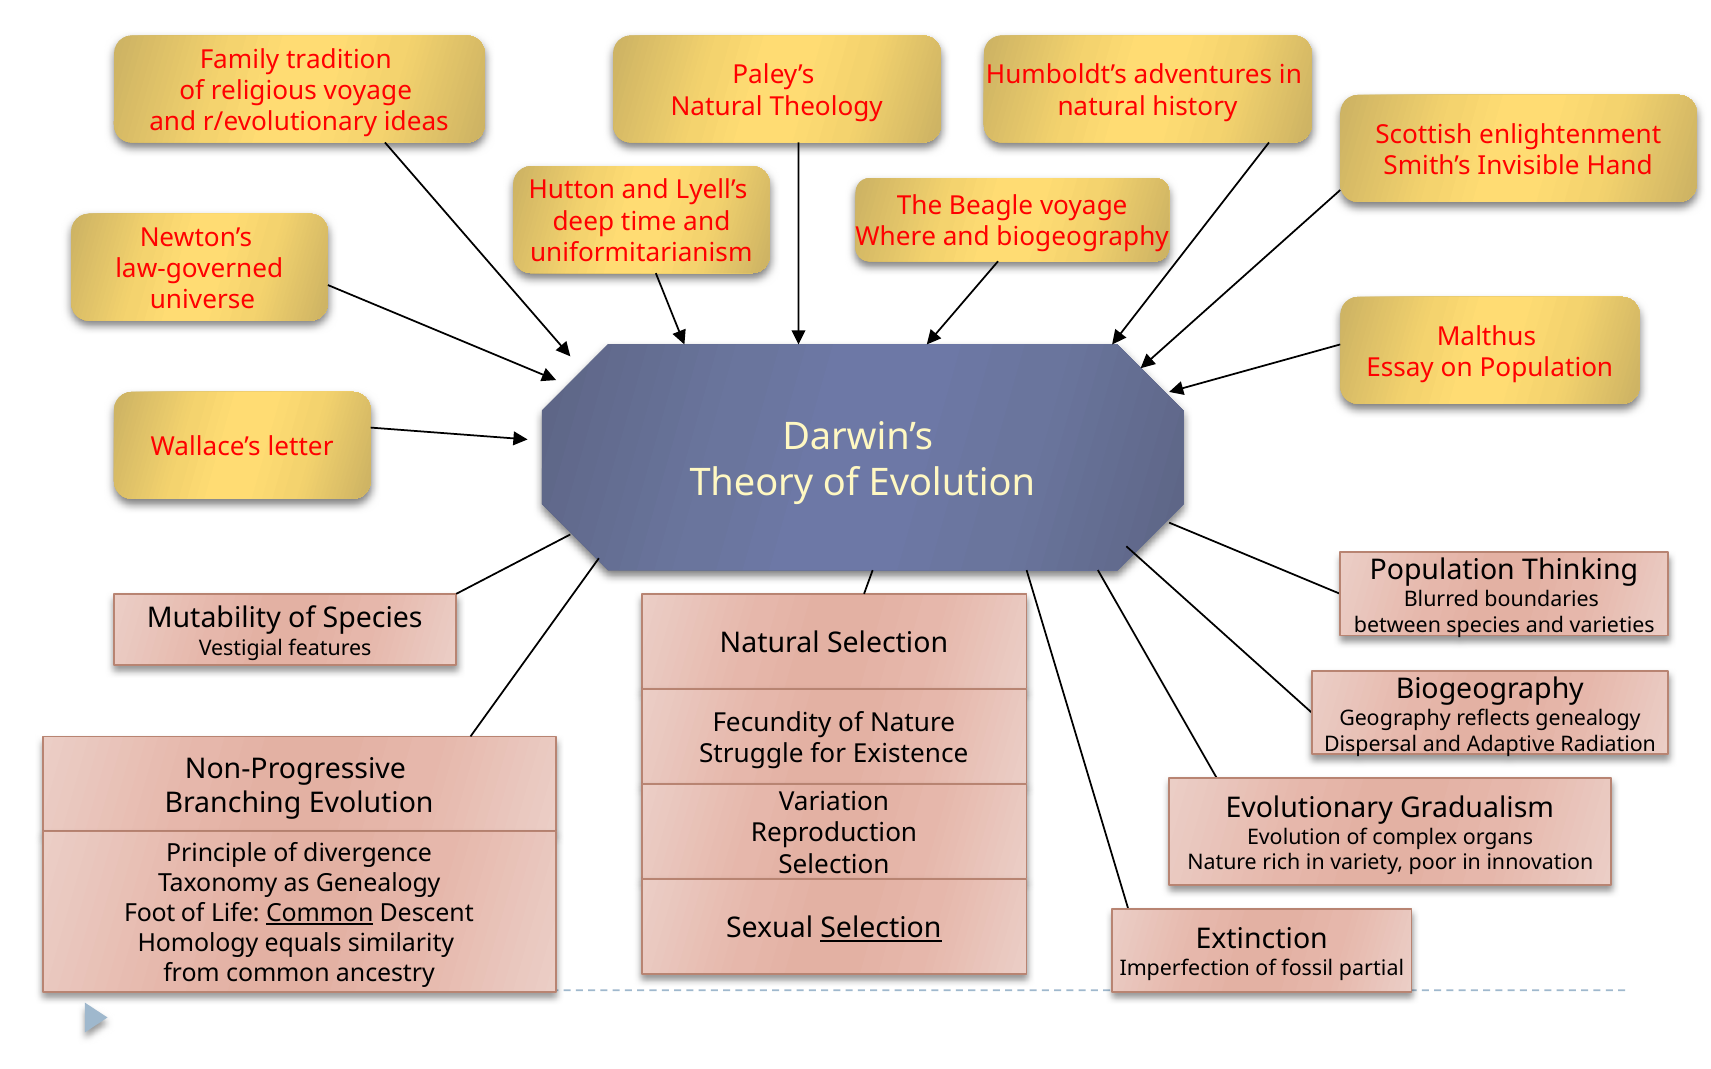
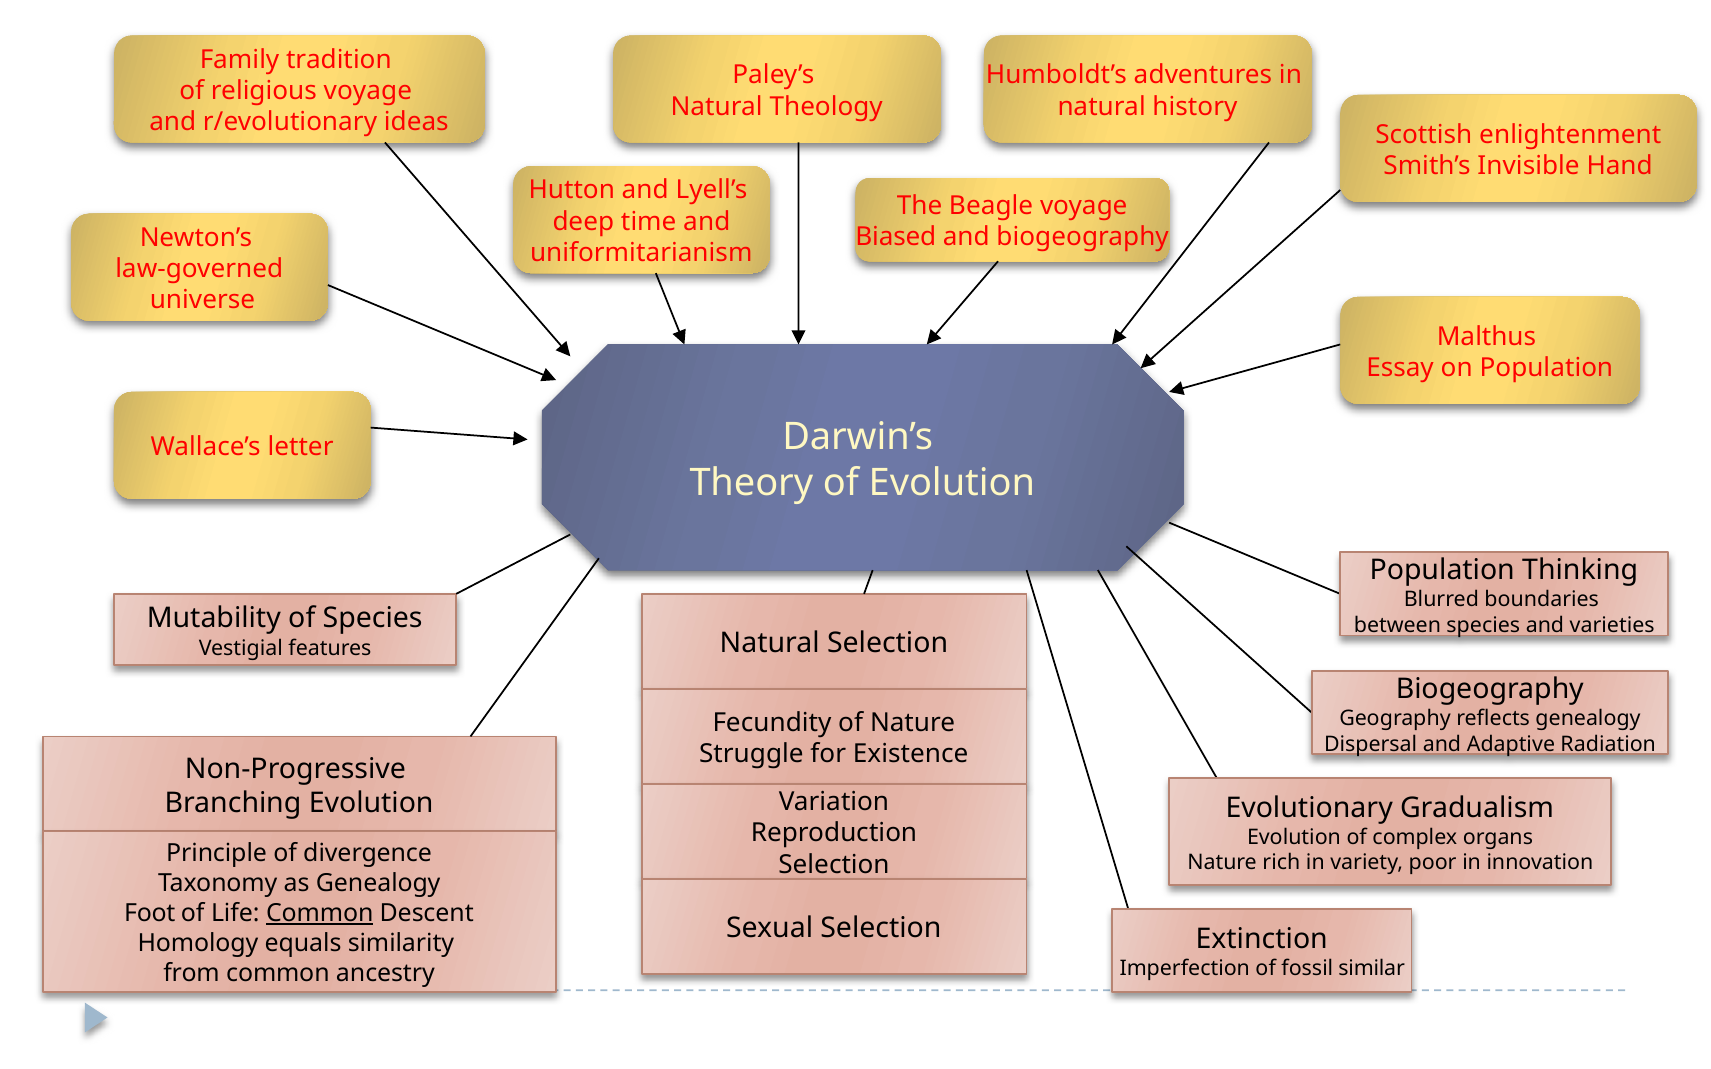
Where: Where -> Biased (896, 237)
Selection underline: present -> none (881, 929)
partial: partial -> similar (1372, 969)
